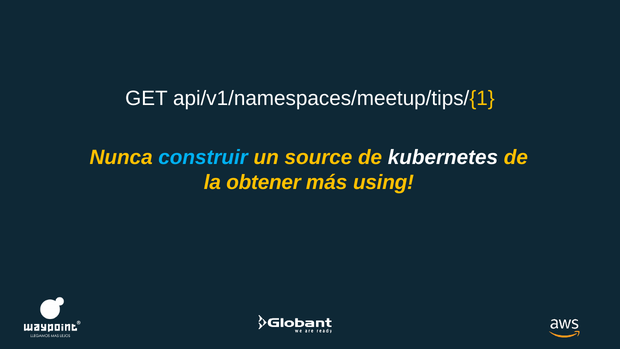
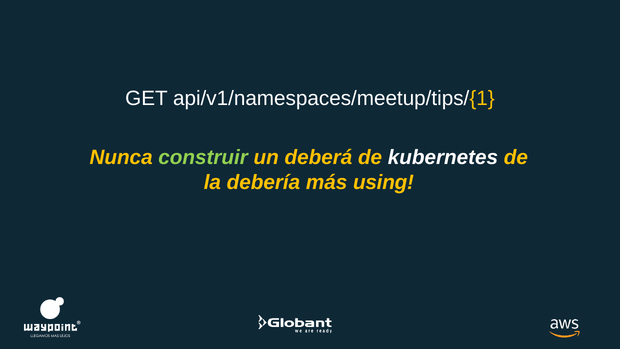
construir colour: light blue -> light green (203, 157)
source: source -> deberá (318, 157)
obtener: obtener -> debería (263, 182)
